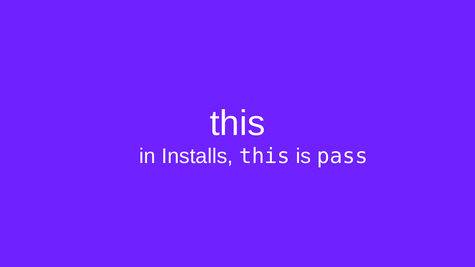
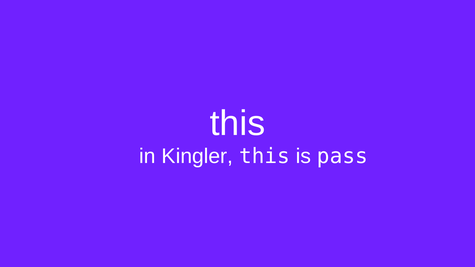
Installs: Installs -> Kingler (197, 156)
